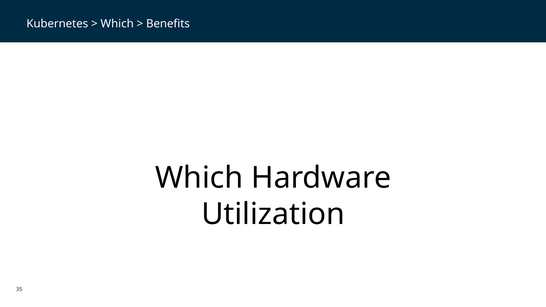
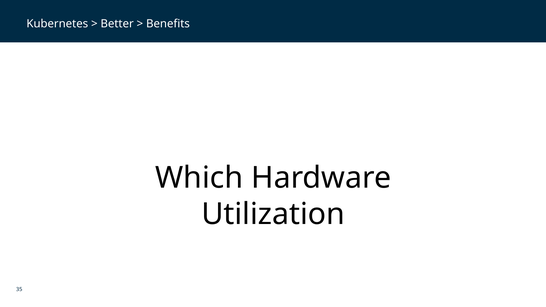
Which: Which -> Better (117, 24)
